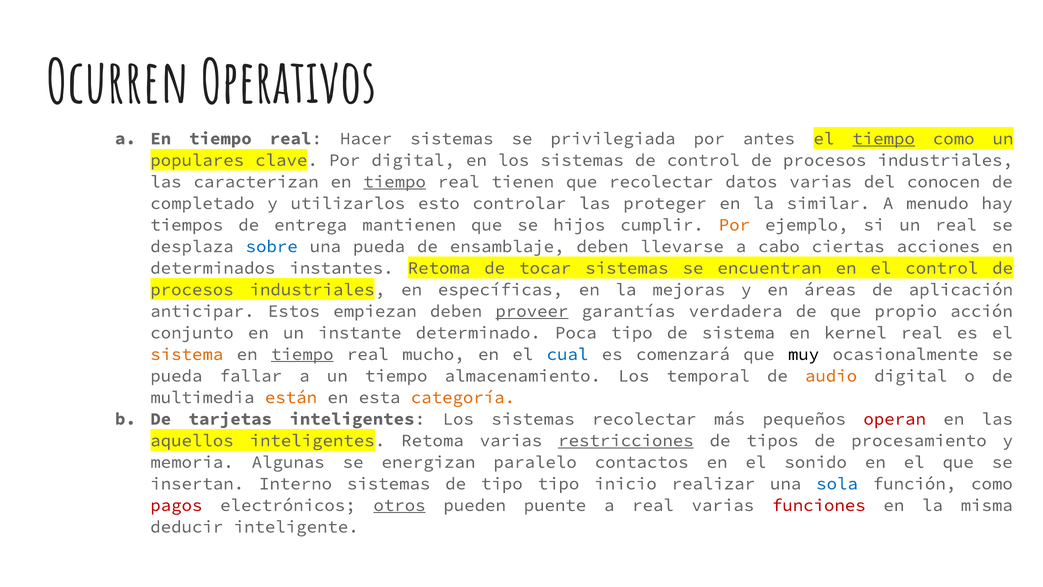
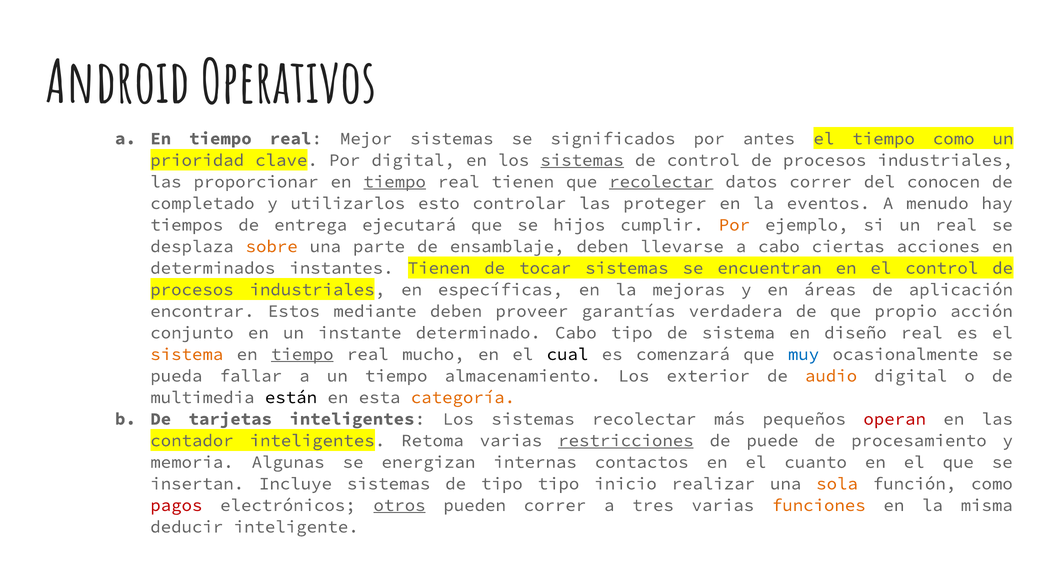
Ocurren: Ocurren -> Android (118, 84)
Hacer: Hacer -> Mejor (366, 138)
privilegiada: privilegiada -> significados (613, 138)
tiempo underline: present -> none (884, 138)
populares: populares -> prioridad (197, 160)
sistemas underline: none -> present (582, 160)
caracterizan: caracterizan -> proporcionar (256, 182)
recolectar underline: none -> present (661, 182)
datos varias: varias -> correr (821, 182)
similar: similar -> eventos (828, 203)
mantienen: mantienen -> ejecutará (409, 225)
sobre colour: blue -> orange (272, 246)
una pueda: pueda -> parte (379, 246)
Retoma: Retoma -> Tienen (439, 268)
anticipar: anticipar -> encontrar (202, 311)
empiezan: empiezan -> mediante (375, 311)
proveer underline: present -> none (532, 311)
determinado Poca: Poca -> Cabo (576, 333)
kernel: kernel -> diseño (855, 333)
cual colour: blue -> black (567, 354)
muy colour: black -> blue (804, 354)
temporal: temporal -> exterior (708, 376)
están colour: orange -> black (291, 397)
aquellos: aquellos -> contador (192, 440)
tipos: tipos -> puede (772, 440)
paralelo: paralelo -> internas (535, 462)
sonido: sonido -> cuanto (816, 462)
Interno: Interno -> Incluye (296, 483)
sola colour: blue -> orange (837, 483)
pueden puente: puente -> correr (555, 505)
a real: real -> tres (653, 505)
funciones colour: red -> orange (819, 505)
